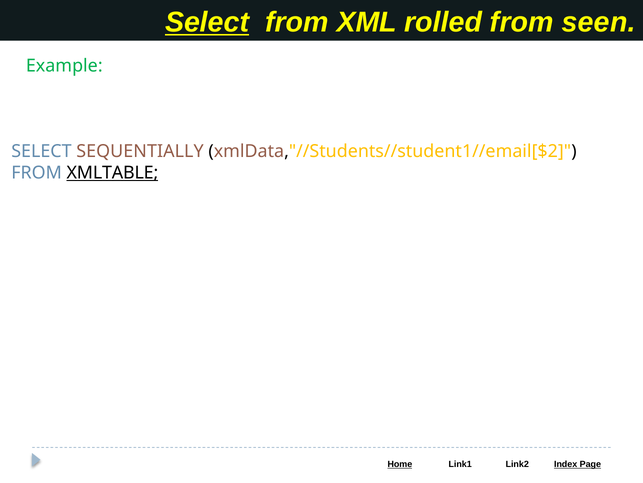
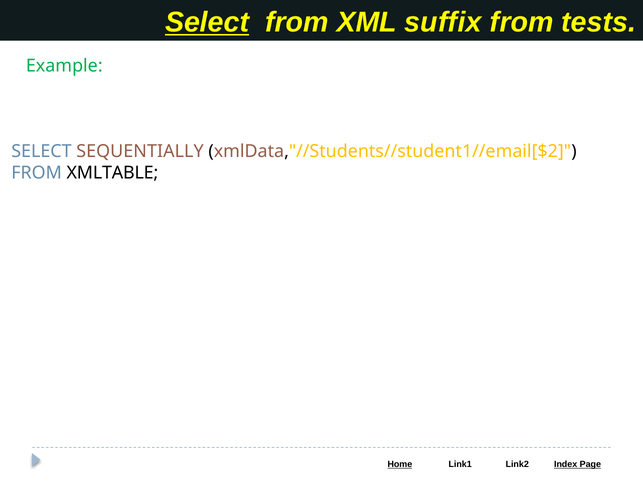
rolled: rolled -> suffix (443, 22)
seen: seen -> tests (599, 22)
XMLTABLE underline: present -> none (112, 173)
